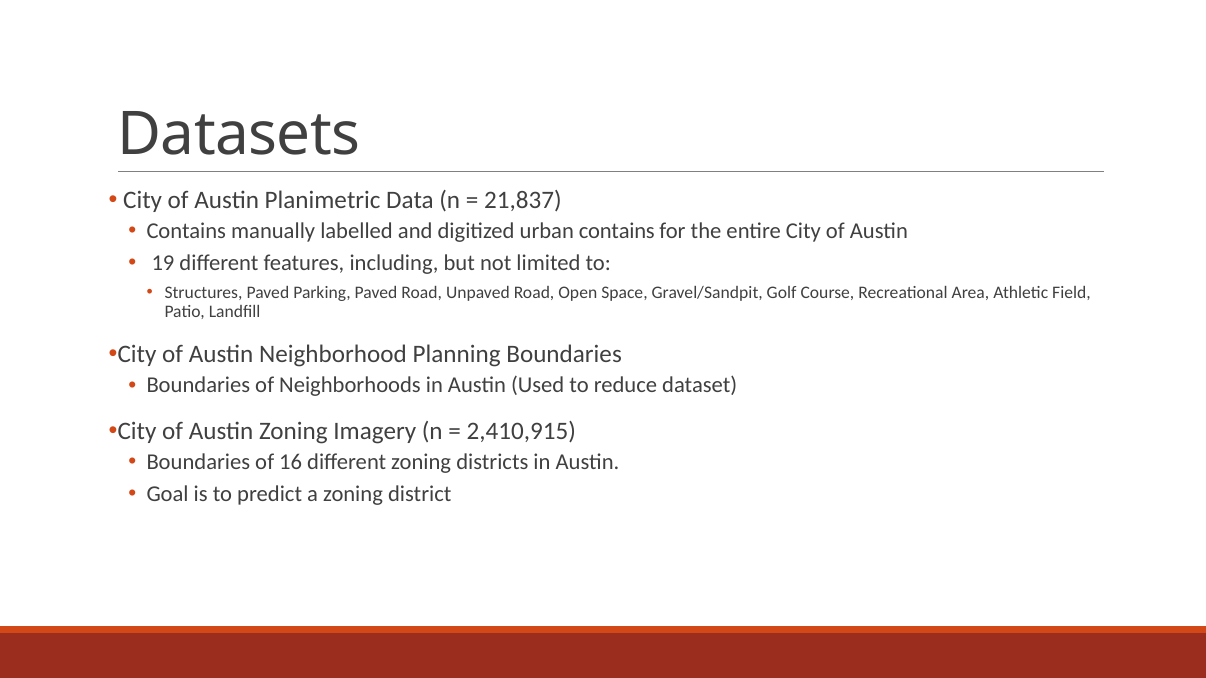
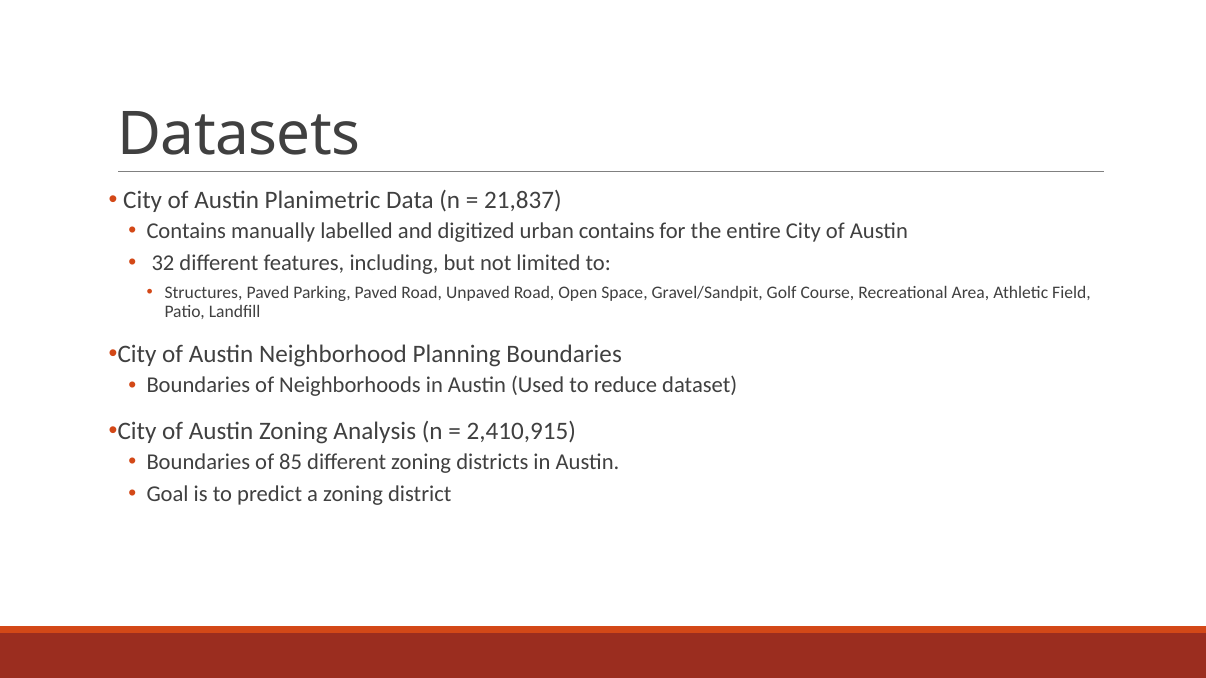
19: 19 -> 32 (163, 263)
Imagery: Imagery -> Analysis (375, 431)
16: 16 -> 85 (291, 462)
